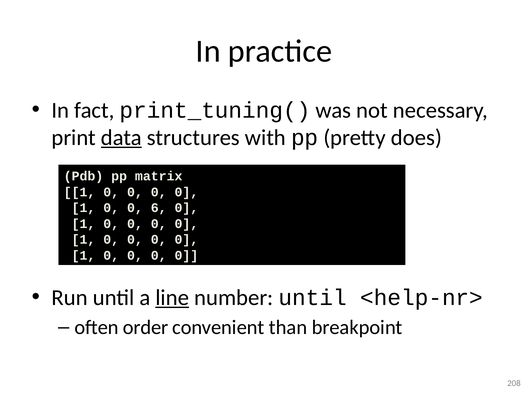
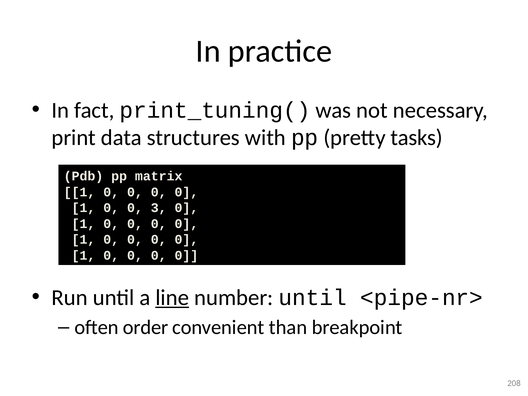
data underline: present -> none (121, 138)
does: does -> tasks (417, 138)
6: 6 -> 3 (159, 208)
<help-nr>: <help-nr> -> <pipe-nr> (422, 298)
